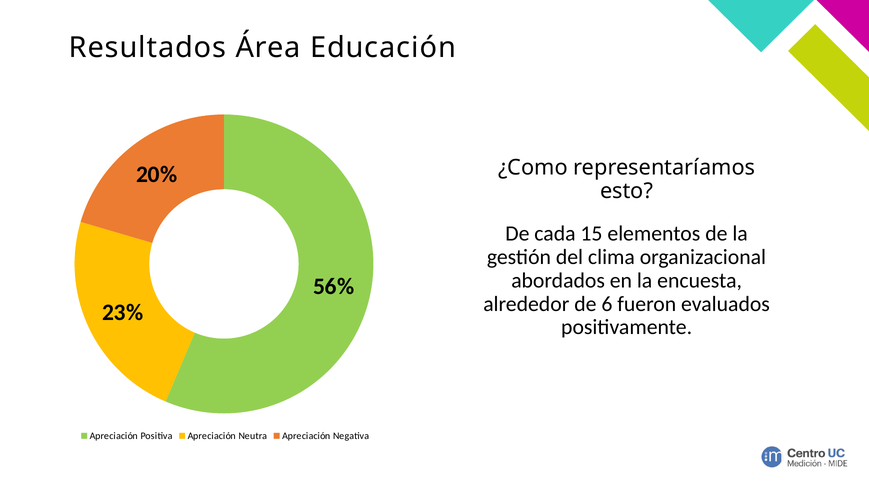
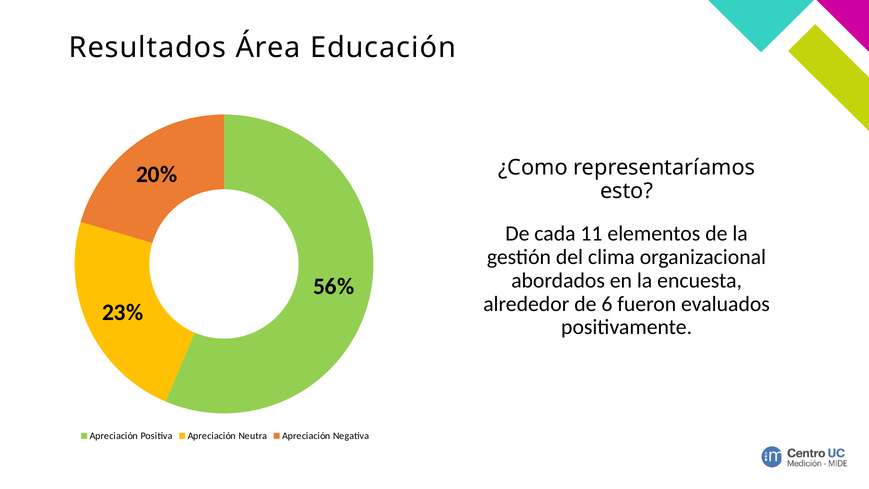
15: 15 -> 11 (591, 233)
